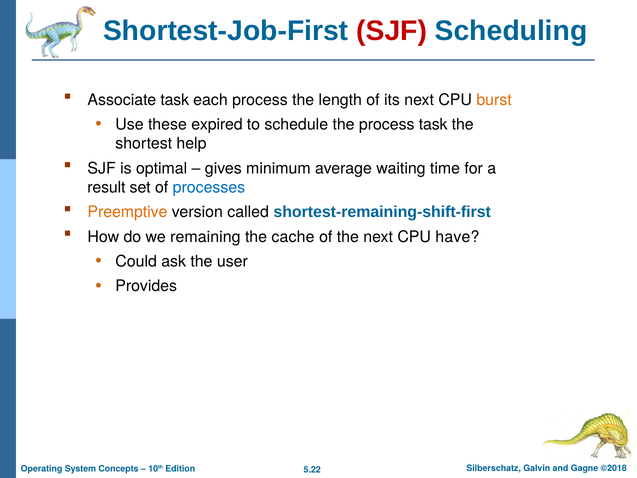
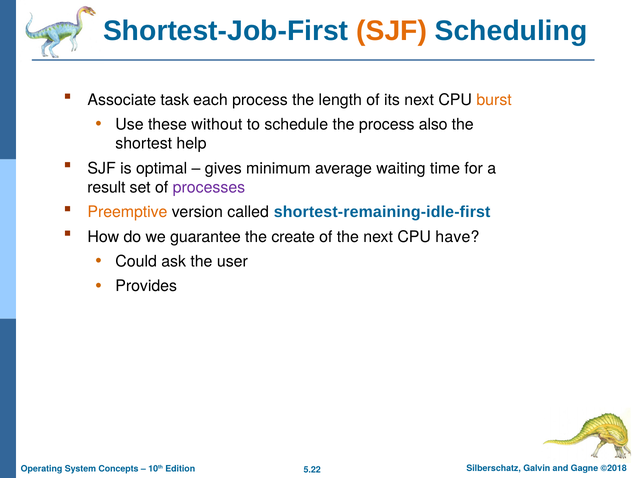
SJF colour: red -> orange (392, 31)
expired: expired -> without (217, 124)
process task: task -> also (433, 124)
processes colour: blue -> purple (209, 187)
shortest-remaining-shift-first: shortest-remaining-shift-first -> shortest-remaining-idle-first (382, 212)
remaining: remaining -> guarantee (205, 237)
cache: cache -> create (293, 237)
